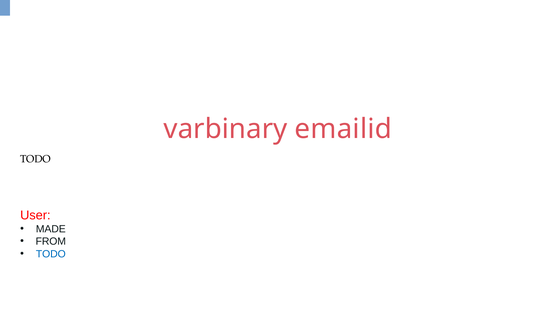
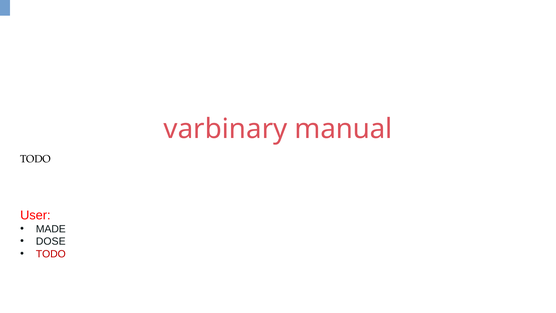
emailid: emailid -> manual (343, 129)
FROM: FROM -> DOSE (51, 241)
TODO colour: blue -> red (51, 254)
